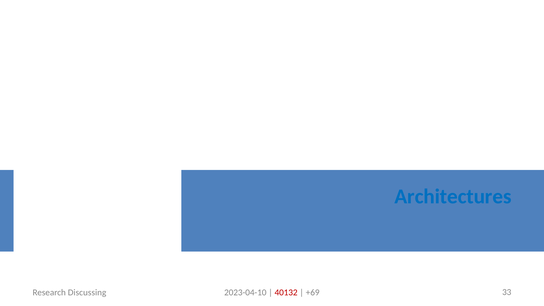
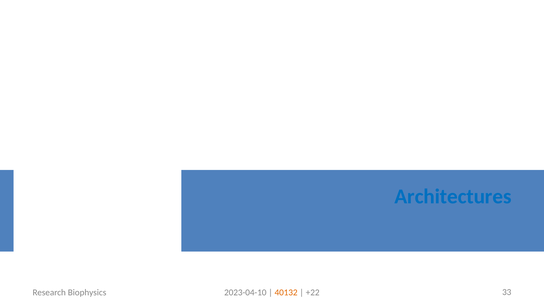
Discussing: Discussing -> Biophysics (87, 292)
40132 colour: red -> orange (286, 292)
+69: +69 -> +22 (313, 292)
